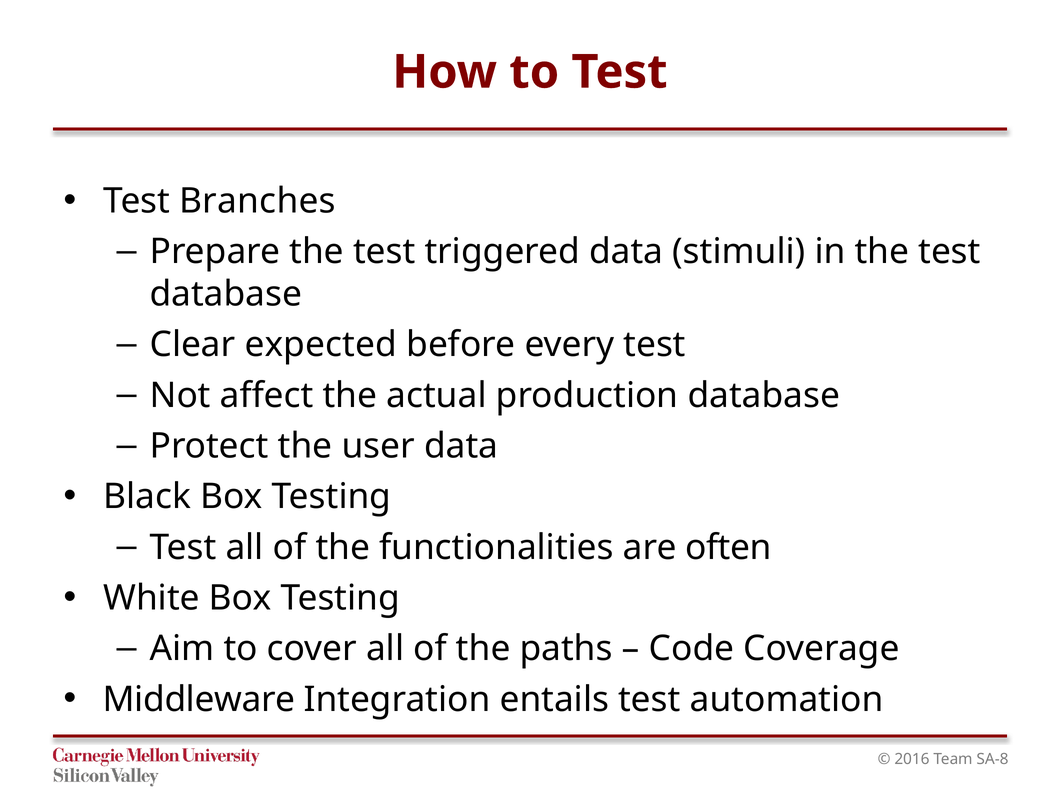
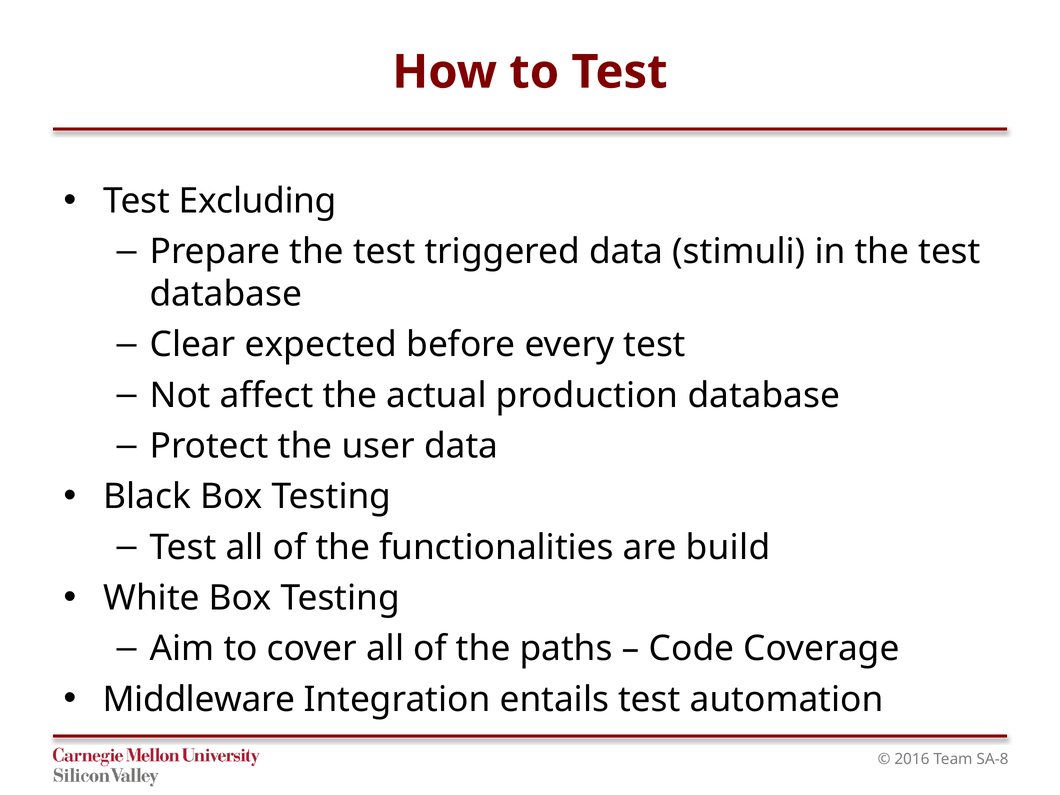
Branches: Branches -> Excluding (258, 201)
often: often -> build (728, 547)
